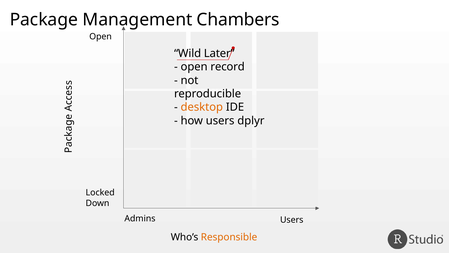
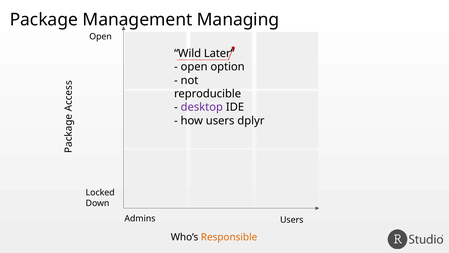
Chambers: Chambers -> Managing (238, 20)
record: record -> option (228, 67)
desktop colour: orange -> purple (202, 107)
